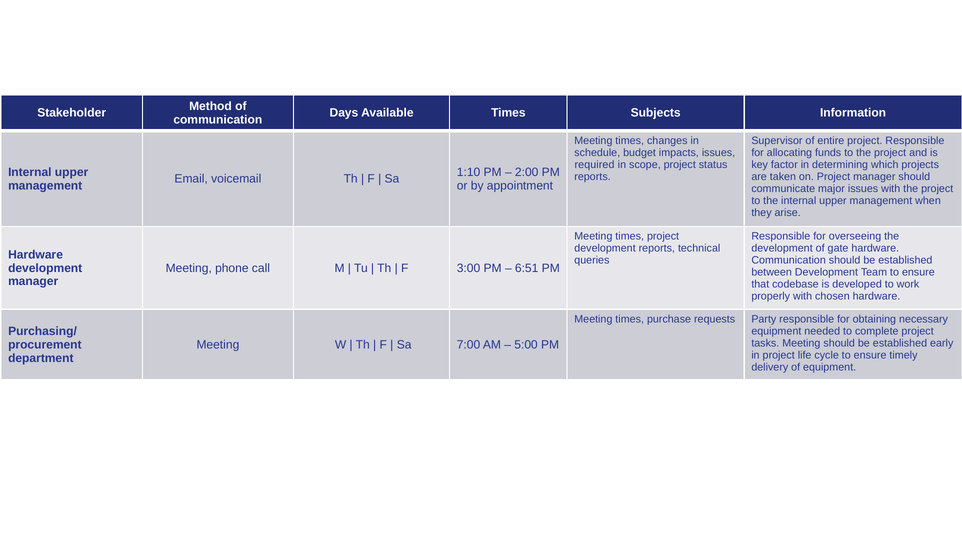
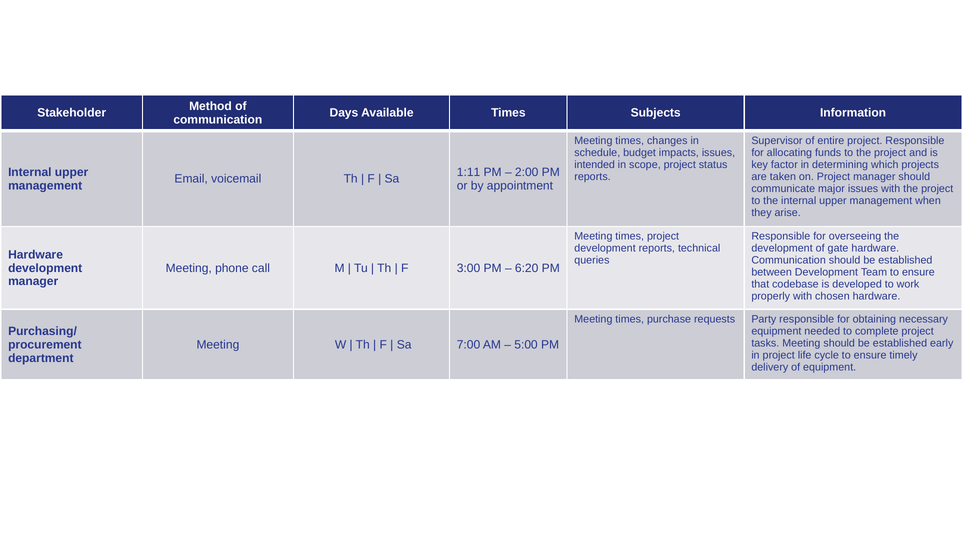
required: required -> intended (595, 165)
1:10: 1:10 -> 1:11 (469, 172)
6:51: 6:51 -> 6:20 (527, 268)
